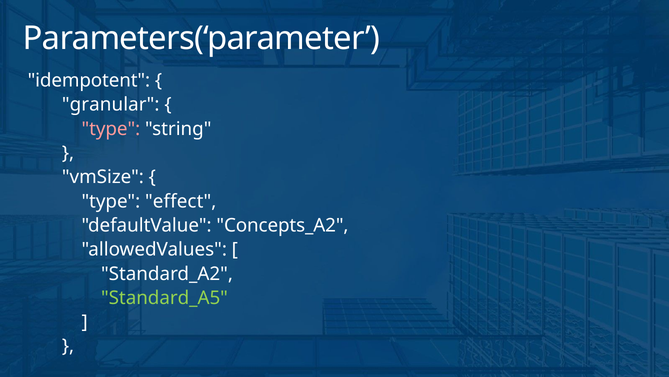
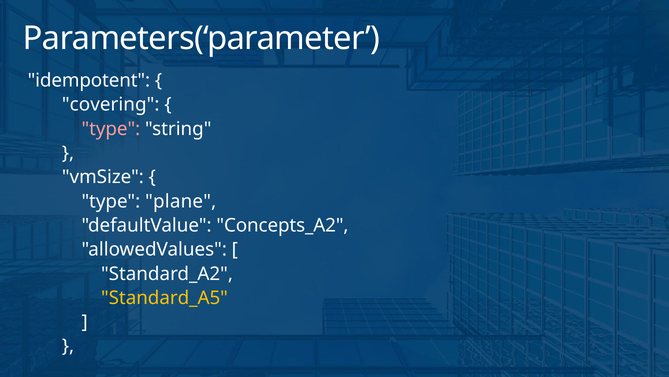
granular: granular -> covering (111, 104)
effect: effect -> plane (181, 201)
Standard_A5 colour: light green -> yellow (164, 297)
